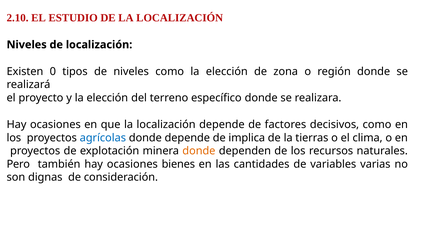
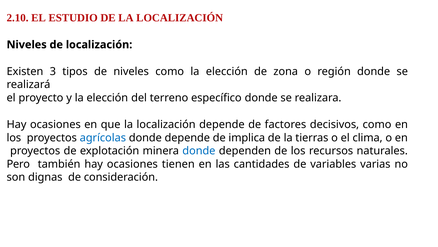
0: 0 -> 3 (53, 71)
donde colour: orange -> blue (199, 151)
bienes: bienes -> tienen (178, 164)
